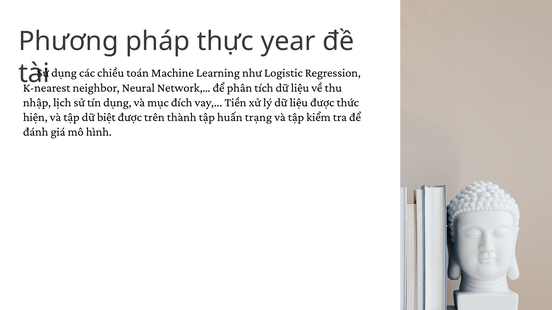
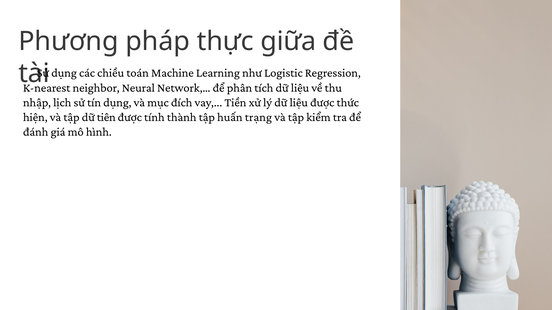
year: year -> giữa (288, 41)
biệt: biệt -> tiên (106, 117)
trên: trên -> tính (154, 117)
